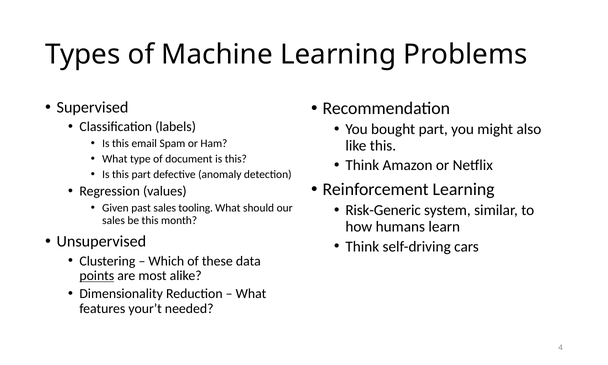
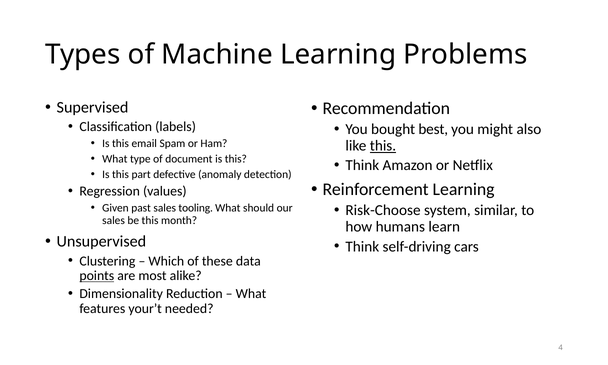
bought part: part -> best (433, 129)
this underline: none -> present (383, 146)
Risk-Generic: Risk-Generic -> Risk-Choose (383, 210)
